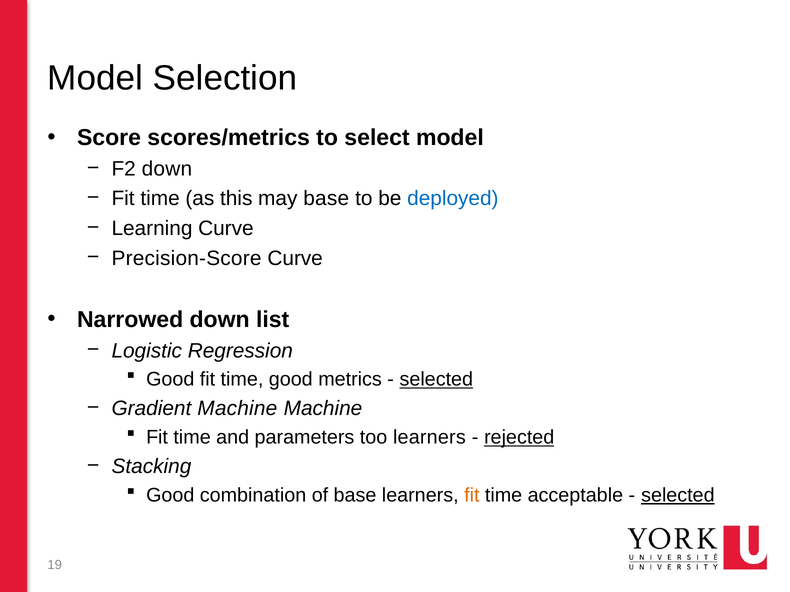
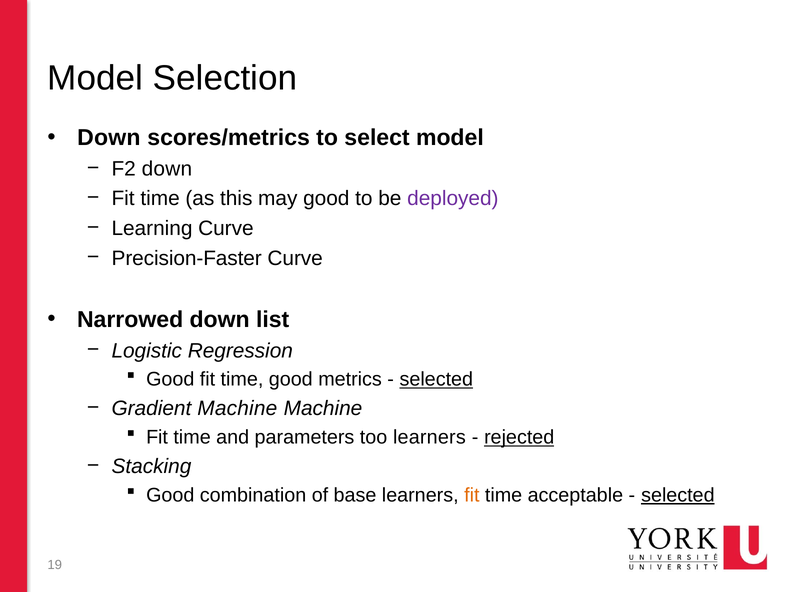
Score: Score -> Down (109, 138)
may base: base -> good (326, 199)
deployed colour: blue -> purple (453, 199)
Precision-Score: Precision-Score -> Precision-Faster (187, 258)
